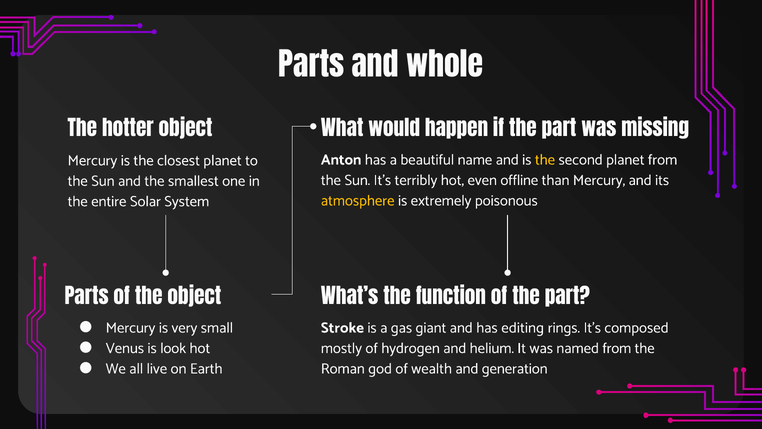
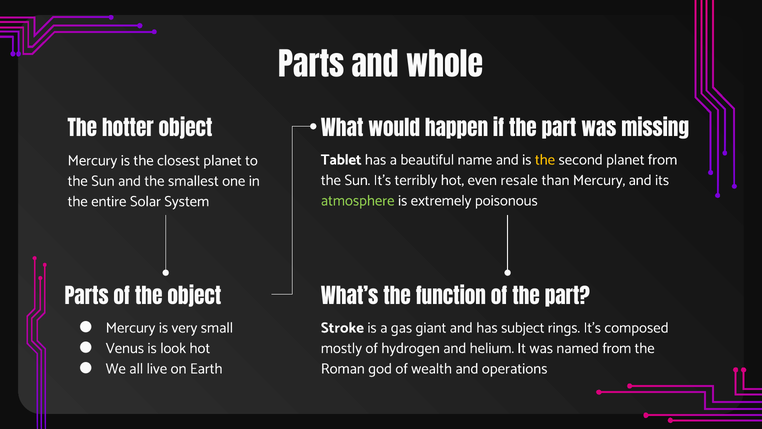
Anton: Anton -> Tablet (341, 160)
offline: offline -> resale (519, 180)
atmosphere colour: yellow -> light green (358, 200)
editing: editing -> subject (523, 327)
generation: generation -> operations (515, 368)
